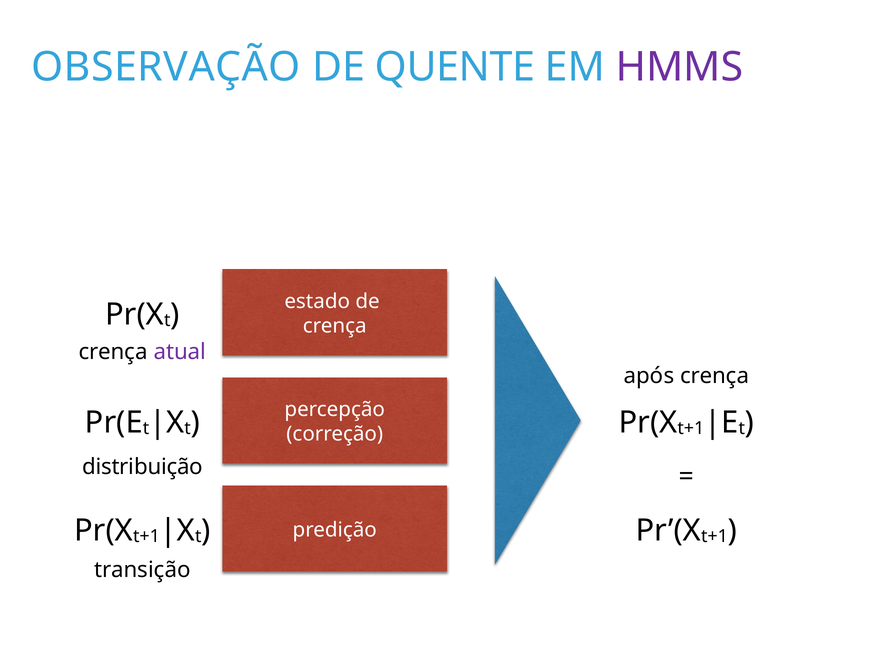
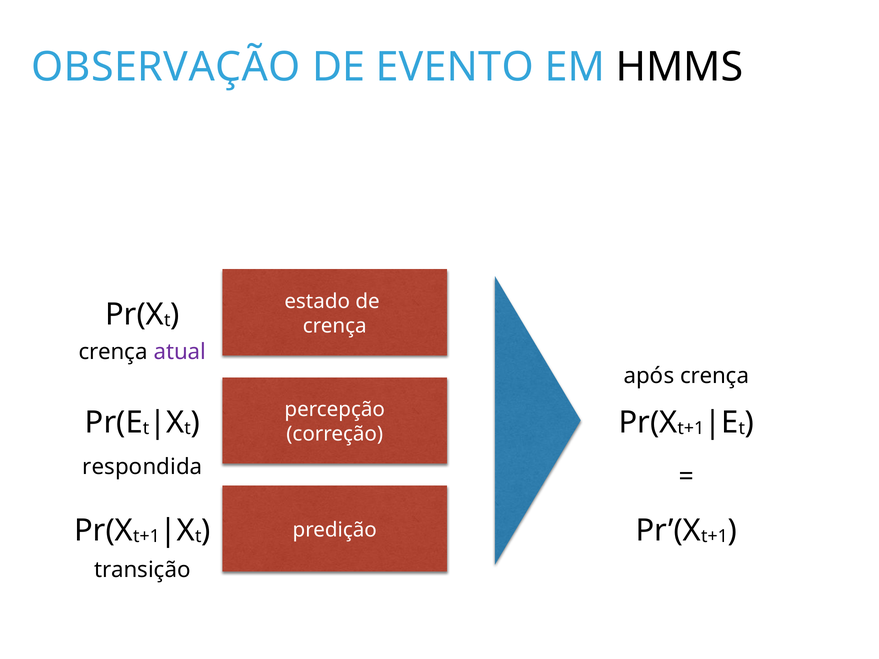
QUENTE: QUENTE -> EVENTO (455, 67)
HMMS colour: purple -> black (680, 67)
distribuição: distribuição -> respondida (142, 467)
